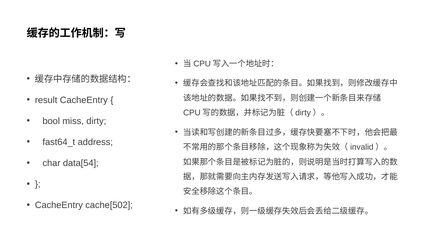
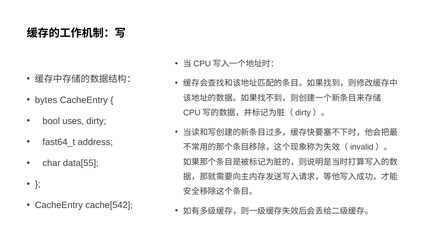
result: result -> bytes (46, 100)
miss: miss -> uses (73, 121)
data[54: data[54 -> data[55 (81, 164)
cache[502: cache[502 -> cache[542 (109, 206)
